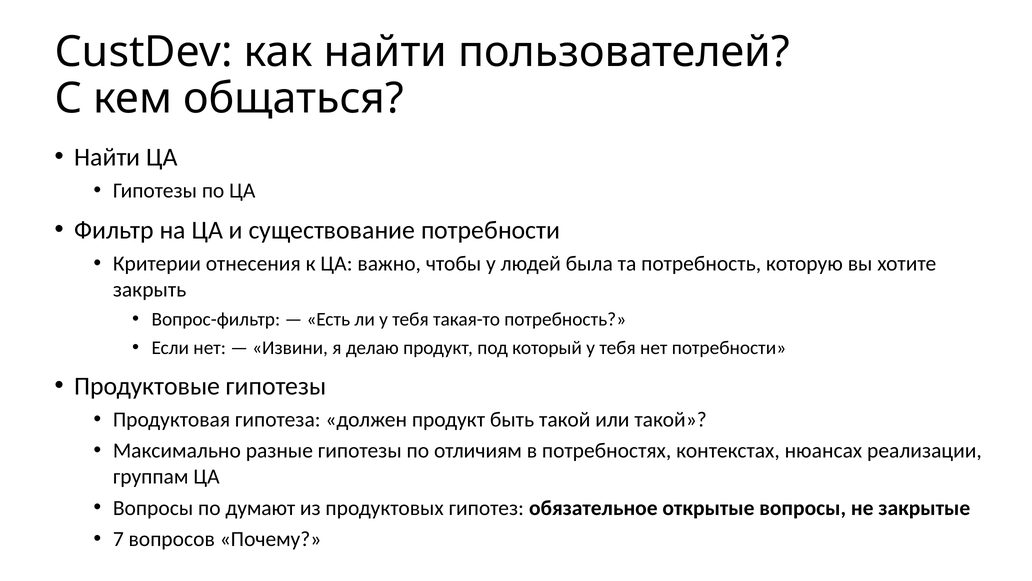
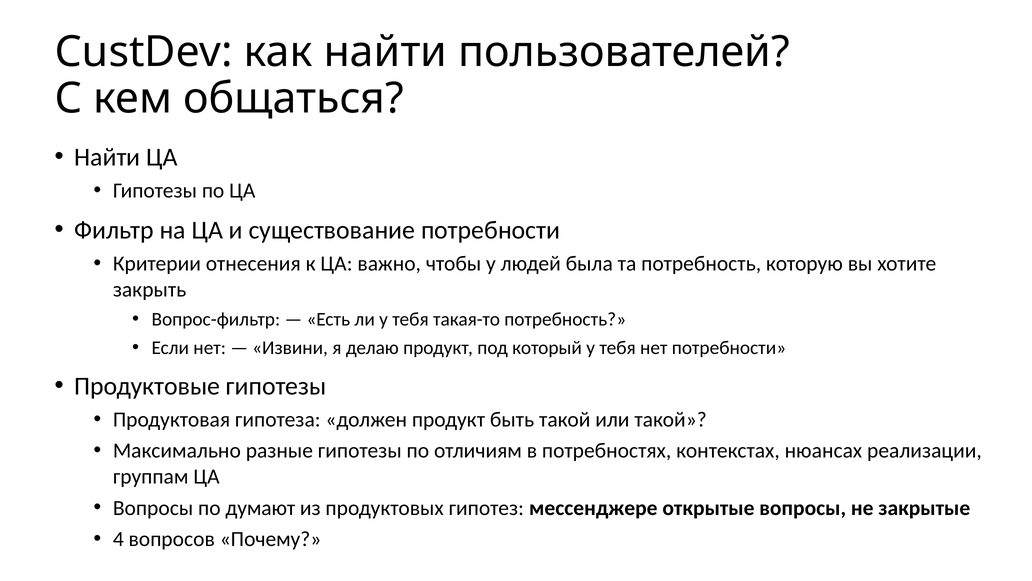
обязательное: обязательное -> мессенджере (593, 507)
7: 7 -> 4 (118, 539)
